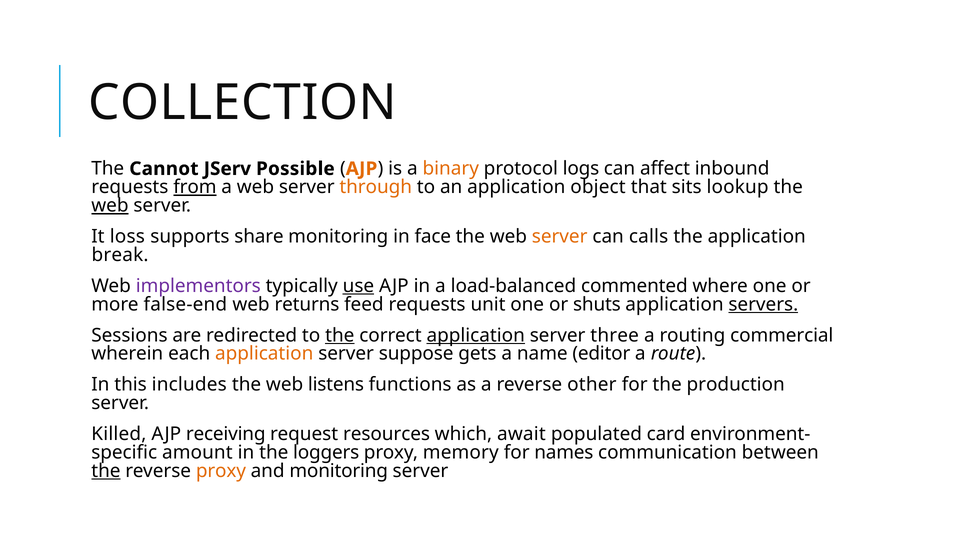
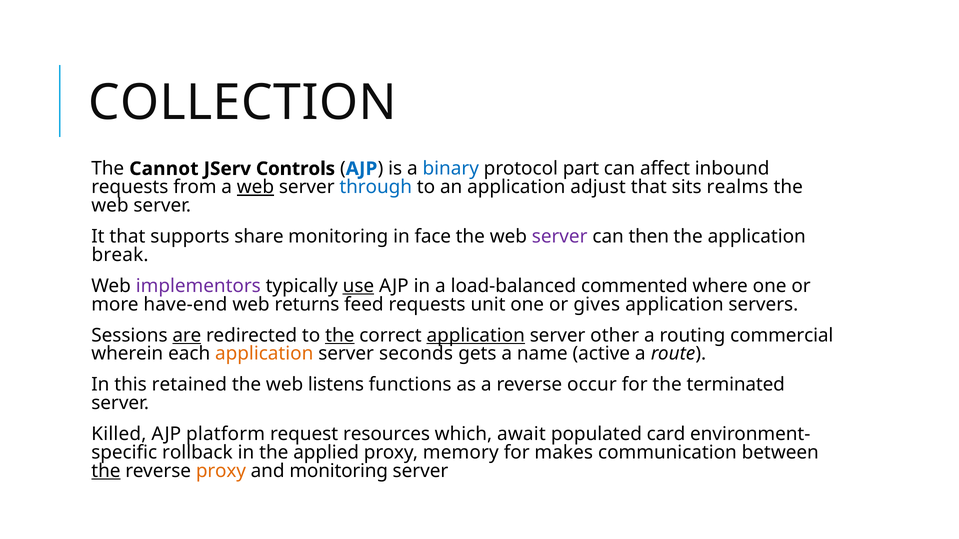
Possible: Possible -> Controls (296, 169)
AJP colour: orange -> blue (362, 169)
binary colour: orange -> blue (451, 169)
logs: logs -> part (581, 169)
from underline: present -> none (195, 187)
web underline: none -> present (255, 187)
through colour: orange -> blue (376, 187)
object: object -> adjust (598, 187)
lookup: lookup -> realms (738, 187)
web underline: present -> none (110, 206)
It loss: loss -> that (127, 237)
server colour: orange -> purple (560, 237)
calls: calls -> then (649, 237)
false-end: false-end -> have-end (185, 305)
shuts: shuts -> gives (597, 305)
servers underline: present -> none (763, 305)
are underline: none -> present (187, 336)
three: three -> other (615, 336)
suppose: suppose -> seconds (416, 354)
editor: editor -> active (601, 354)
includes: includes -> retained (189, 385)
other: other -> occur (592, 385)
production: production -> terminated (736, 385)
receiving: receiving -> platform (226, 434)
amount: amount -> rollback (197, 453)
loggers: loggers -> applied (326, 453)
names: names -> makes (564, 453)
